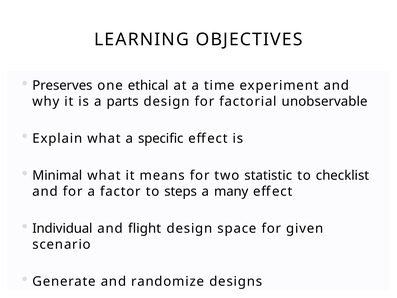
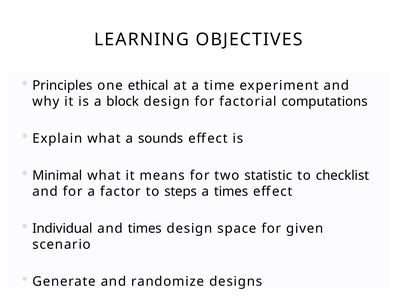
Preserves: Preserves -> Principles (62, 85)
parts: parts -> block (123, 101)
unobservable: unobservable -> computations (325, 101)
specific: specific -> sounds (161, 138)
a many: many -> times (231, 191)
and flight: flight -> times (145, 228)
